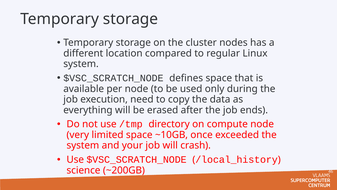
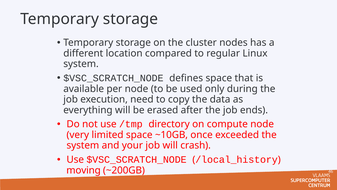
science: science -> moving (84, 170)
